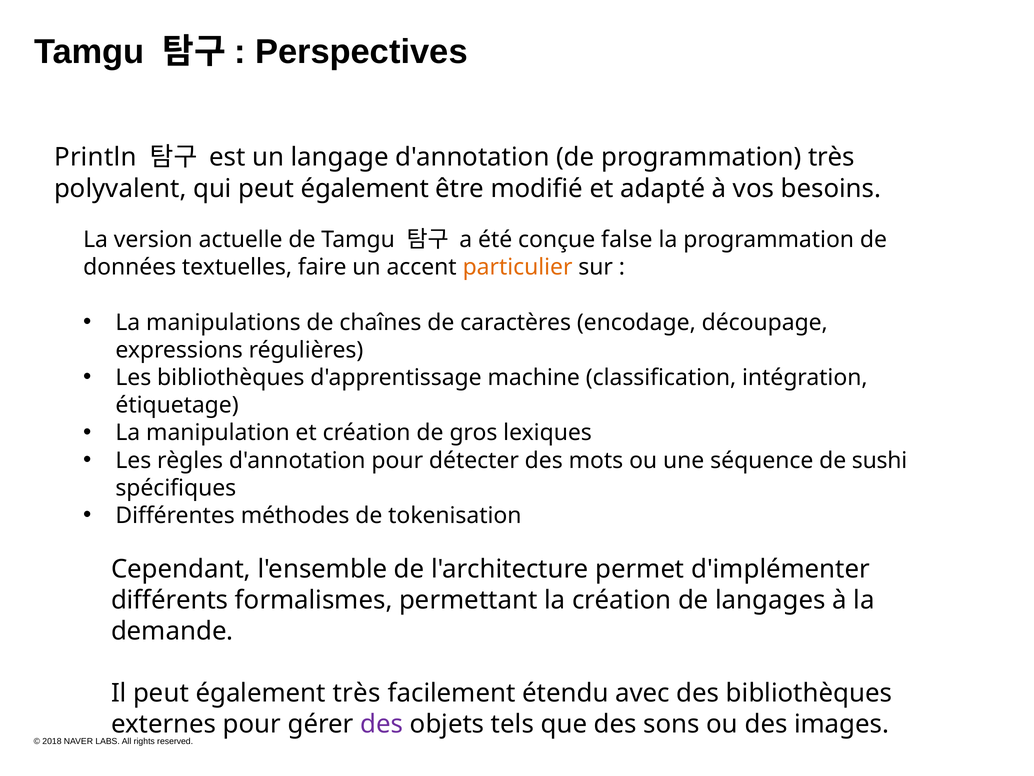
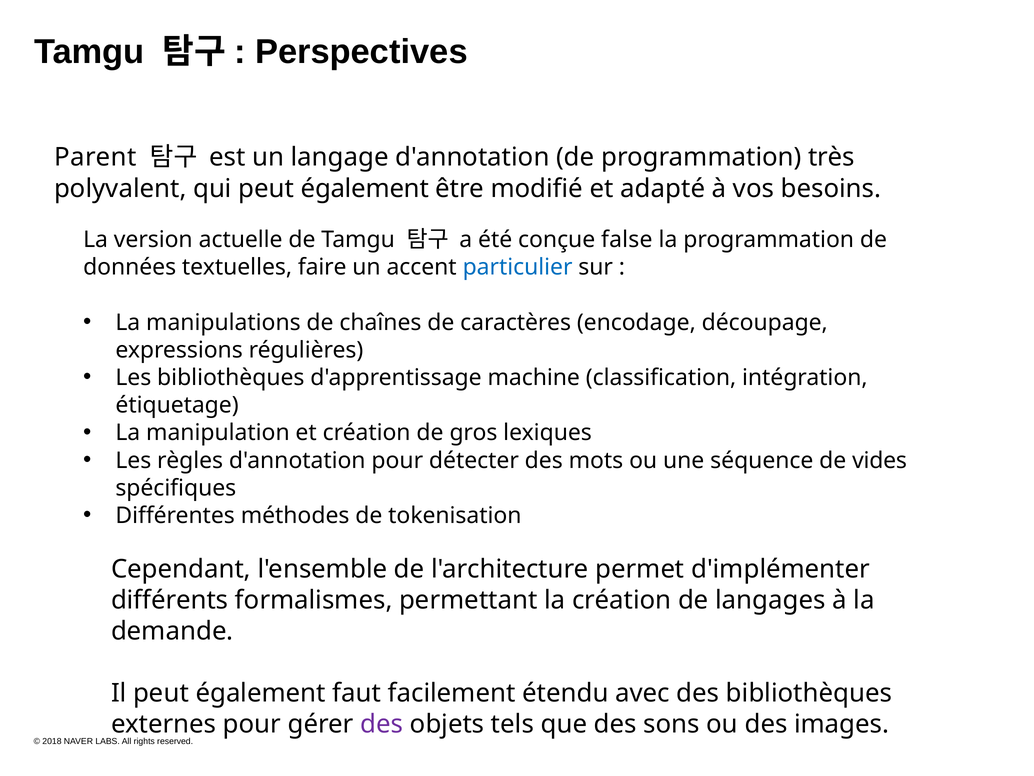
Println: Println -> Parent (95, 157)
particulier colour: orange -> blue (518, 267)
sushi: sushi -> vides (880, 460)
également très: très -> faut (357, 693)
